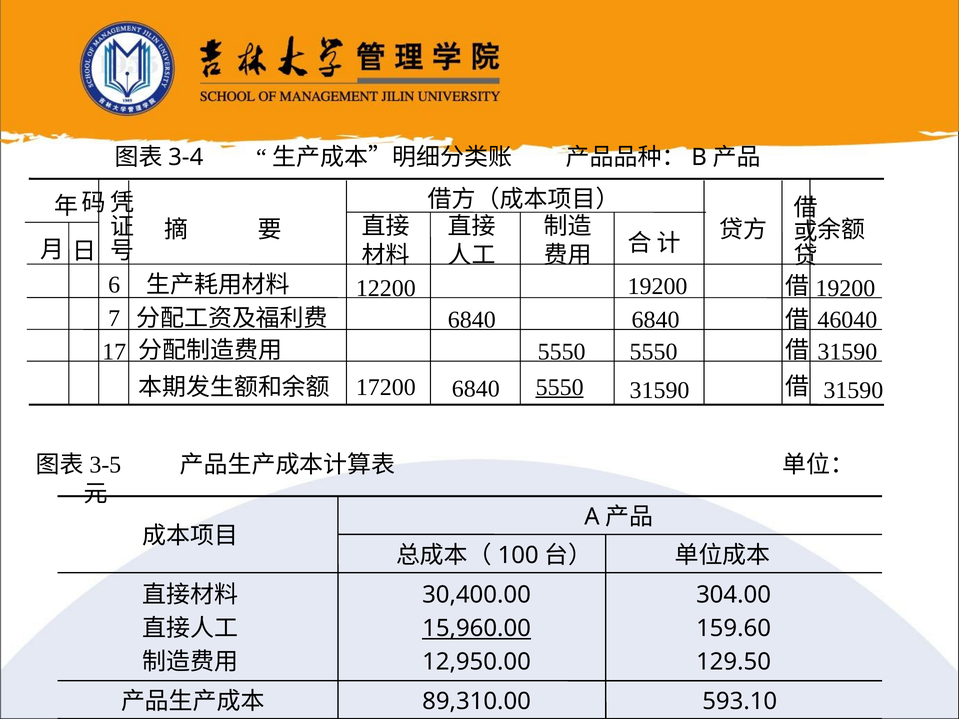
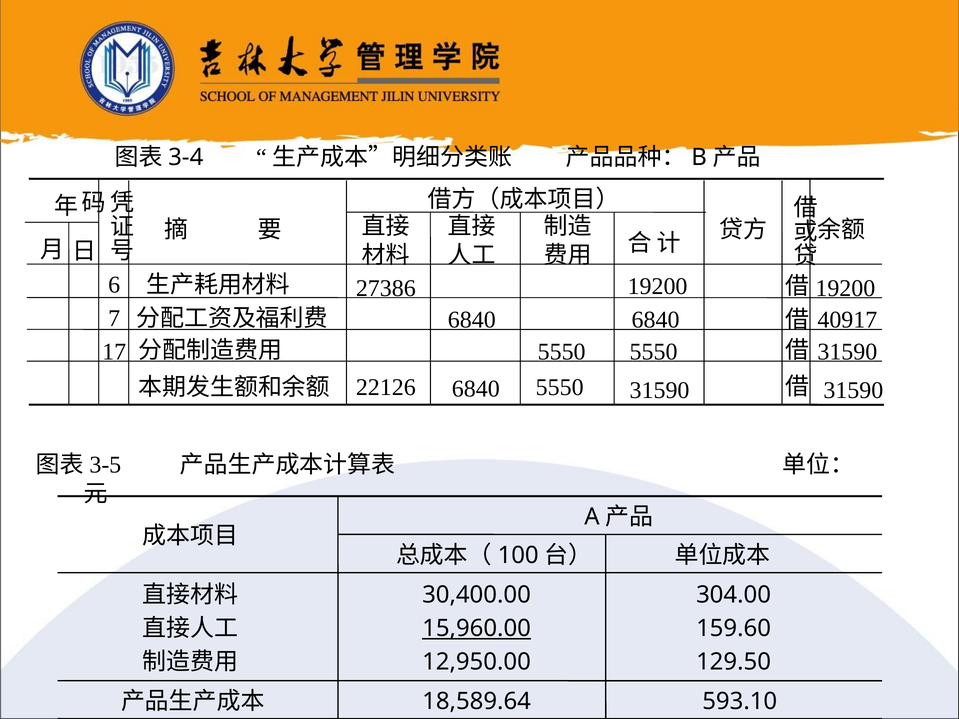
12200: 12200 -> 27386 (386, 288)
46040: 46040 -> 40917 (847, 320)
17200: 17200 -> 22126 (386, 387)
5550 underline: present -> none (560, 387)
89,310.00: 89,310.00 -> 18,589.64 (477, 702)
